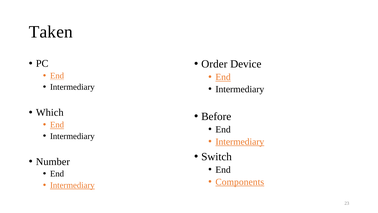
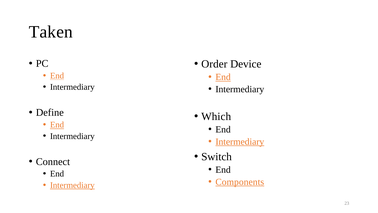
Which: Which -> Define (50, 112)
Before: Before -> Which (216, 116)
Number: Number -> Connect (53, 161)
